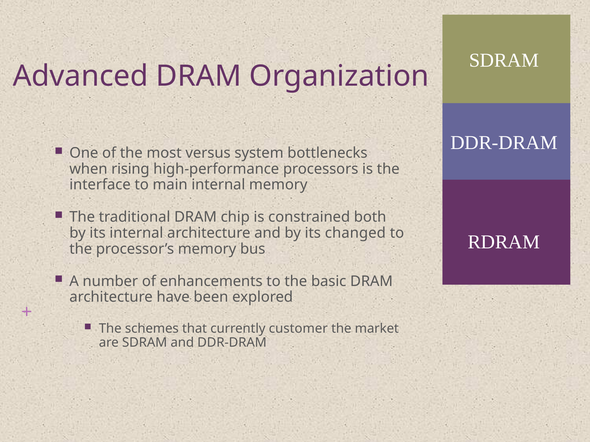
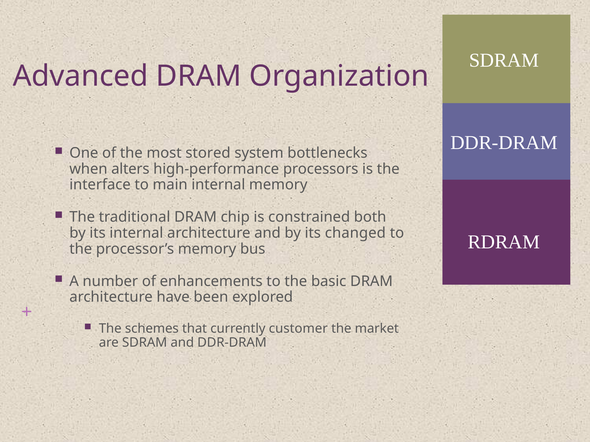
versus: versus -> stored (208, 153)
rising: rising -> alters (130, 169)
